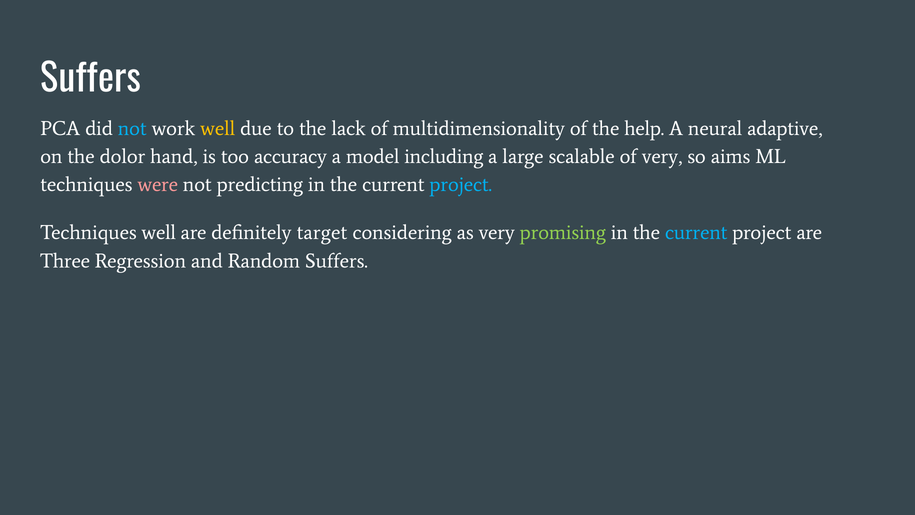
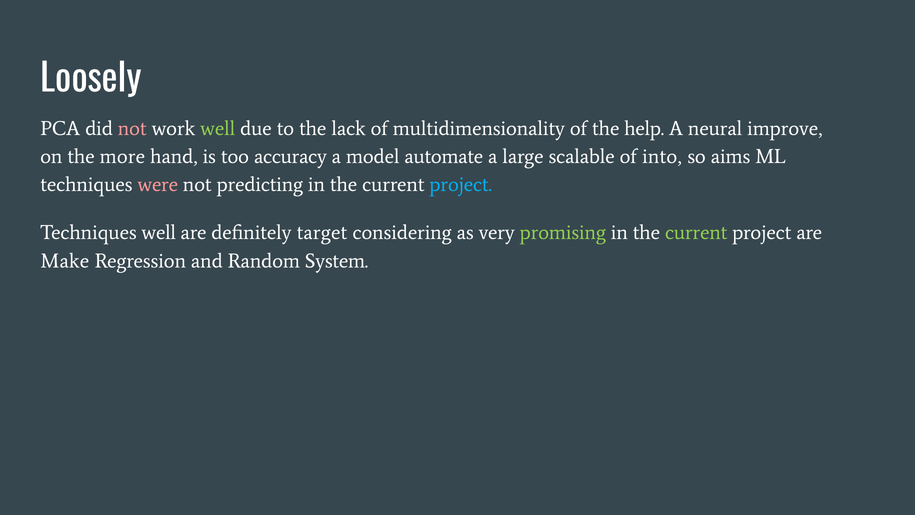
Suffers: Suffers -> Loosely (91, 79)
not colour: light blue -> pink (132, 128)
well colour: yellow -> light green (218, 128)
adaptive: adaptive -> improve (785, 128)
dolor: dolor -> more (122, 156)
including: including -> automate (444, 156)
of very: very -> into (662, 156)
current colour: light blue -> light green (696, 233)
Three: Three -> Make (65, 261)
Random Suffers: Suffers -> System (337, 261)
